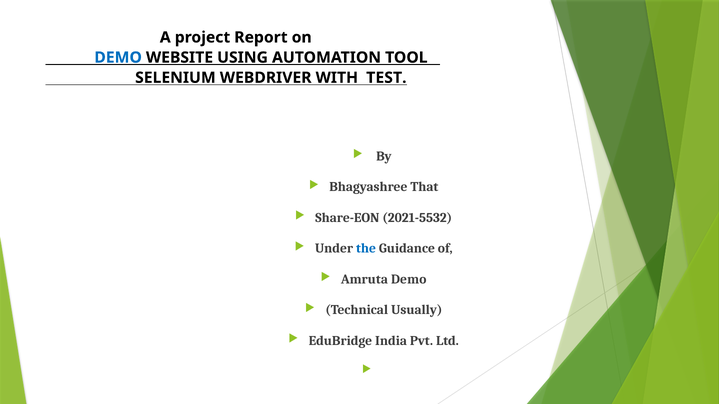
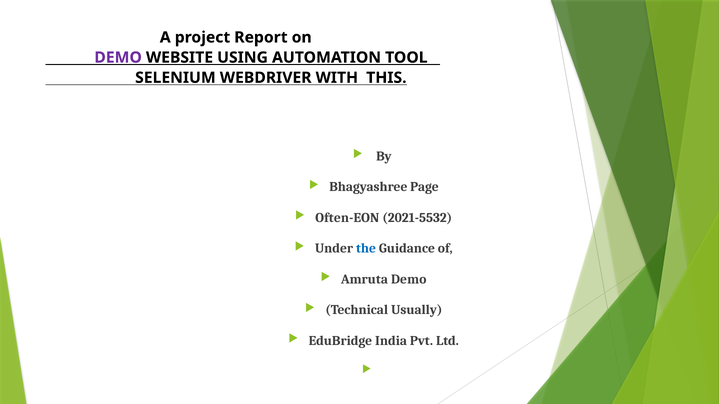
DEMO colour: blue -> purple (118, 58)
TEST: TEST -> THIS (386, 78)
That: That -> Page (424, 187)
Share-EON: Share-EON -> Often-EON (347, 218)
